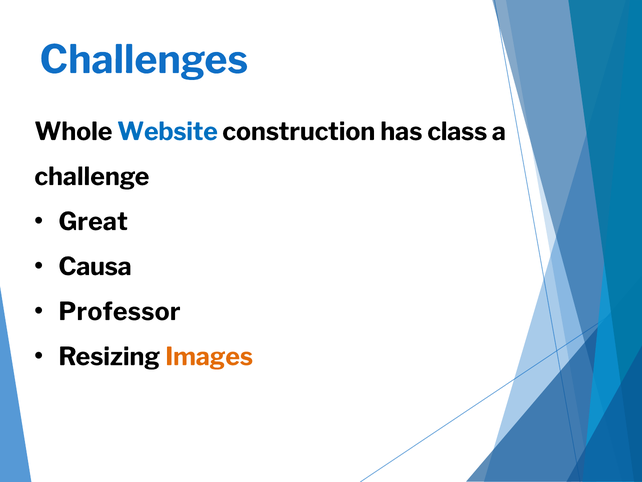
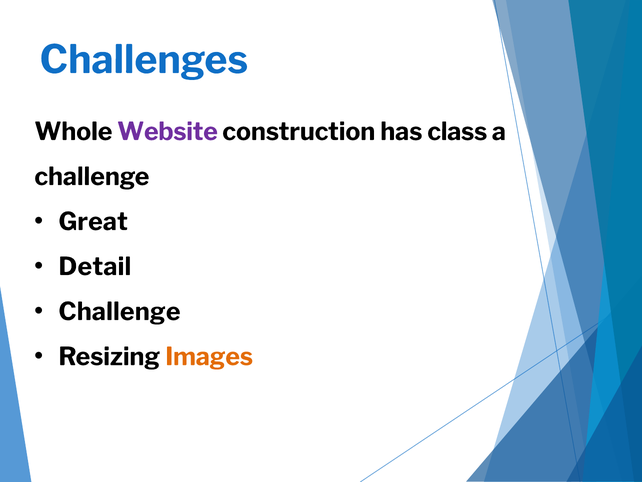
Website colour: blue -> purple (167, 132)
Causa: Causa -> Detail (95, 267)
Professor: Professor -> Challenge (119, 312)
